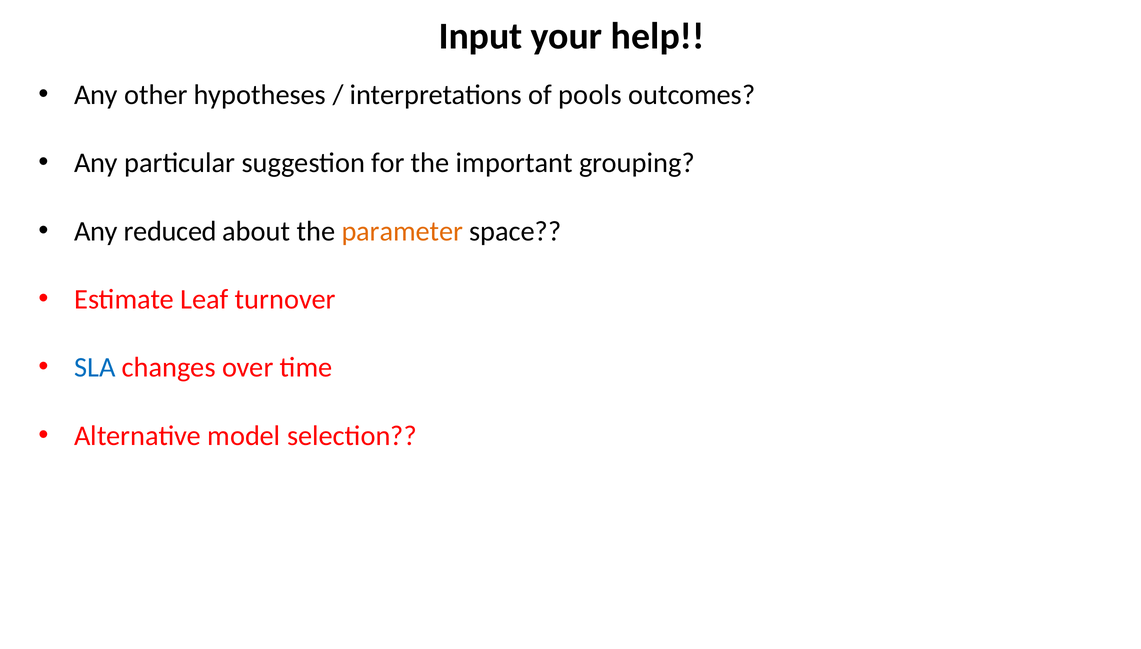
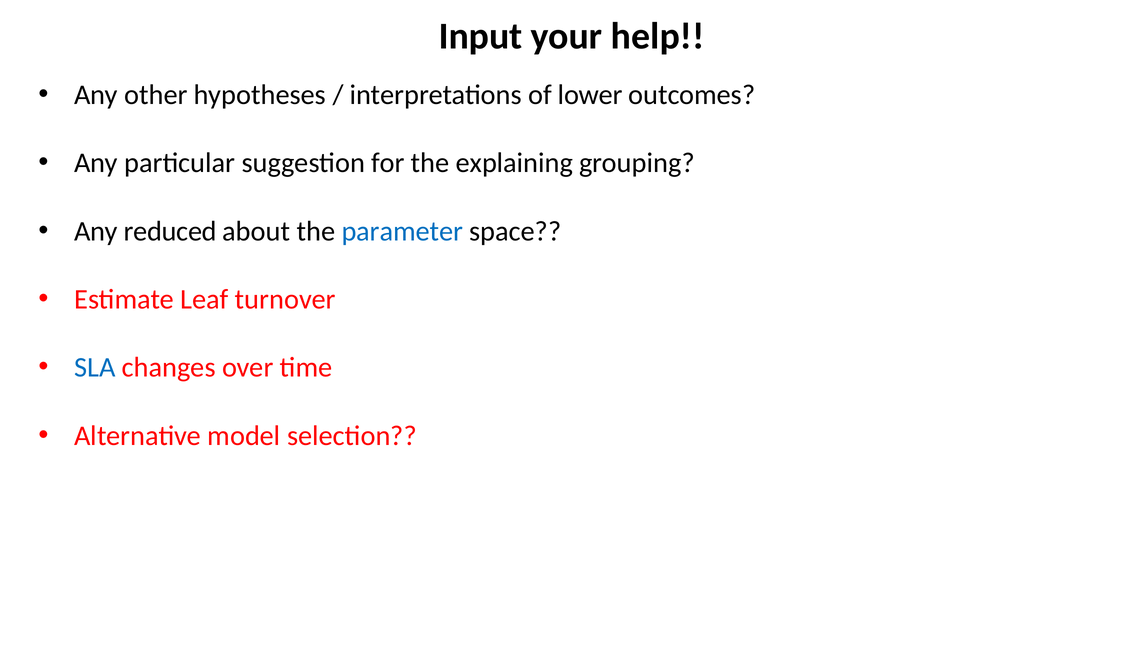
pools: pools -> lower (590, 95)
important: important -> explaining (514, 163)
parameter colour: orange -> blue (402, 231)
